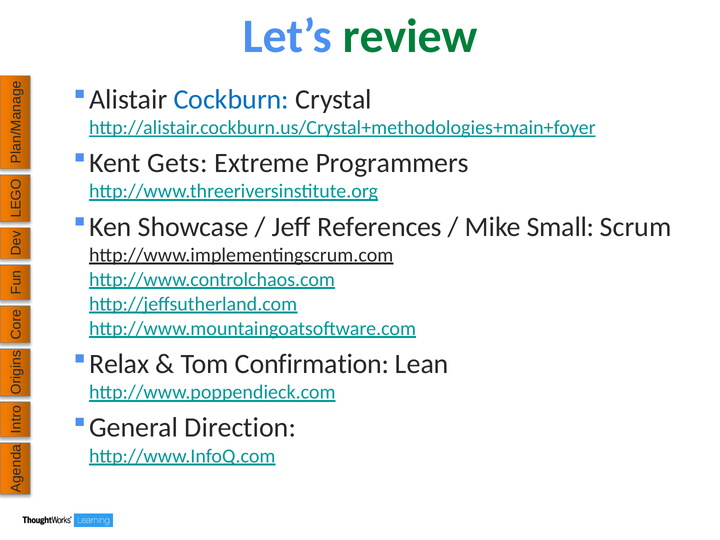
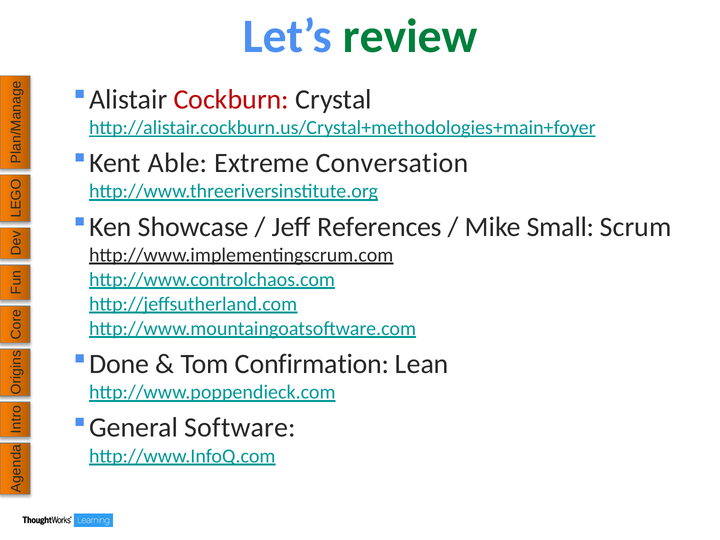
Cockburn colour: blue -> red (231, 99)
Gets: Gets -> Able (177, 163)
Programmers: Programmers -> Conversation (392, 163)
Relax: Relax -> Done (119, 364)
Direction: Direction -> Software (240, 428)
